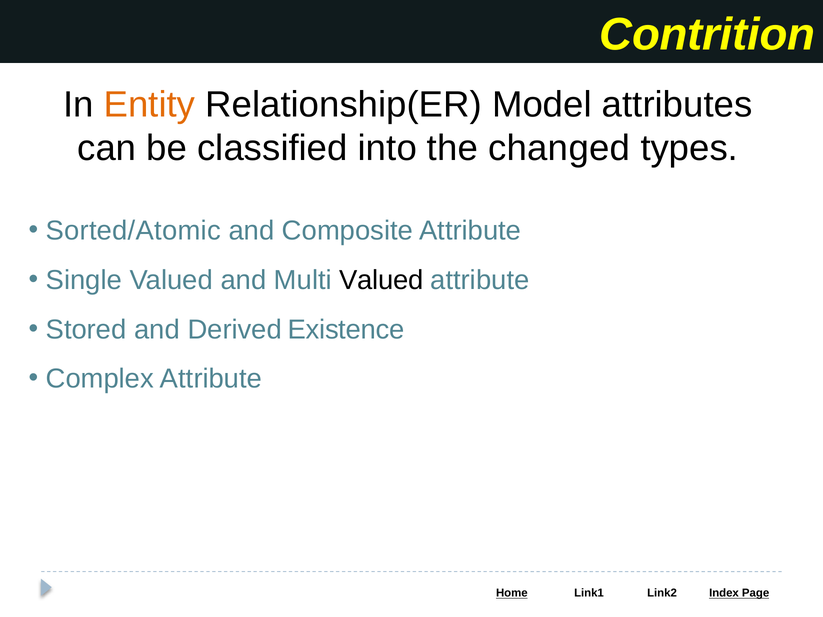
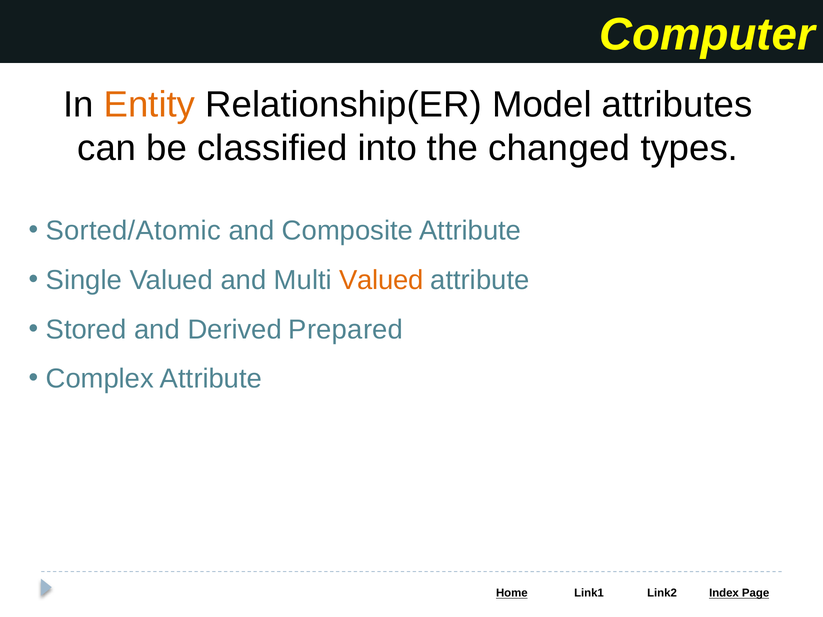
Contrition: Contrition -> Computer (707, 35)
Valued colour: black -> orange (381, 280)
Existence: Existence -> Prepared (346, 330)
